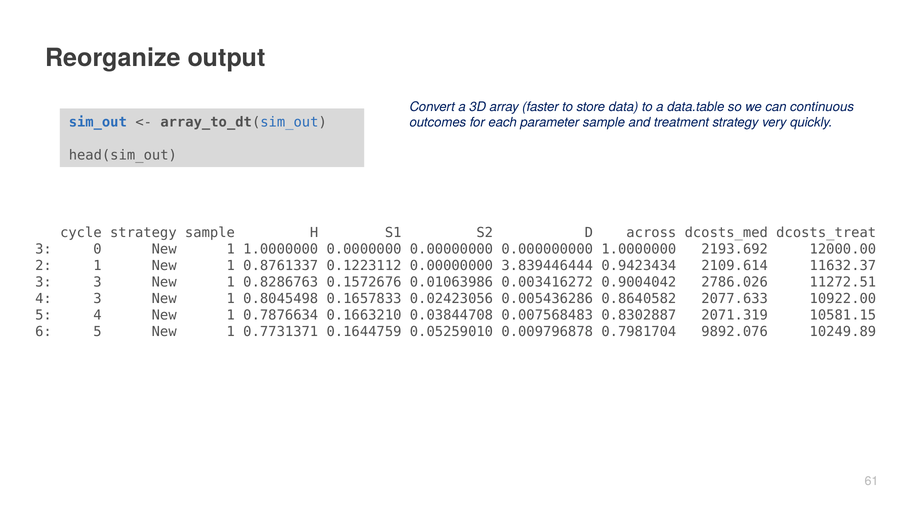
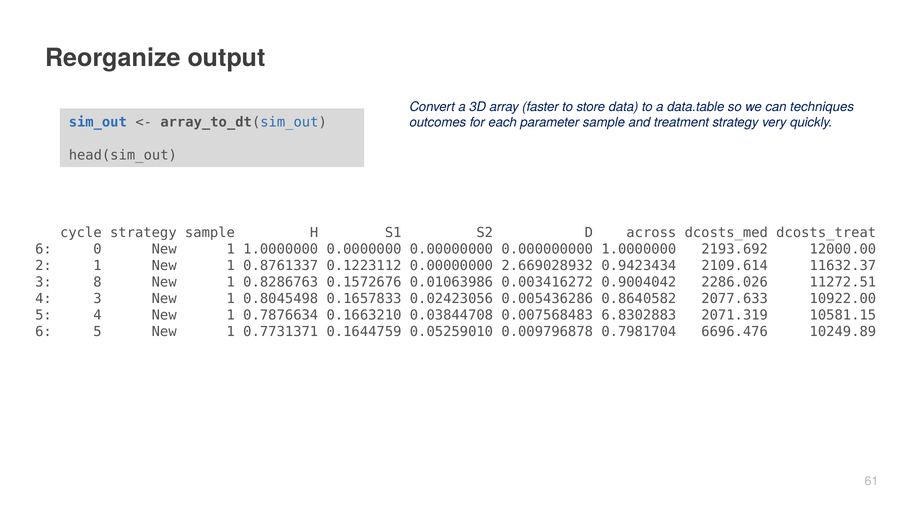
continuous: continuous -> techniques (822, 107)
3: 3 -> 6 (43, 249)
3.839446444: 3.839446444 -> 2.669028932 (547, 266)
3 3: 3 -> 8 (97, 282)
2786.026: 2786.026 -> 2286.026 (735, 282)
0.8302887: 0.8302887 -> 6.8302883 (639, 315)
9892.076: 9892.076 -> 6696.476 (735, 332)
